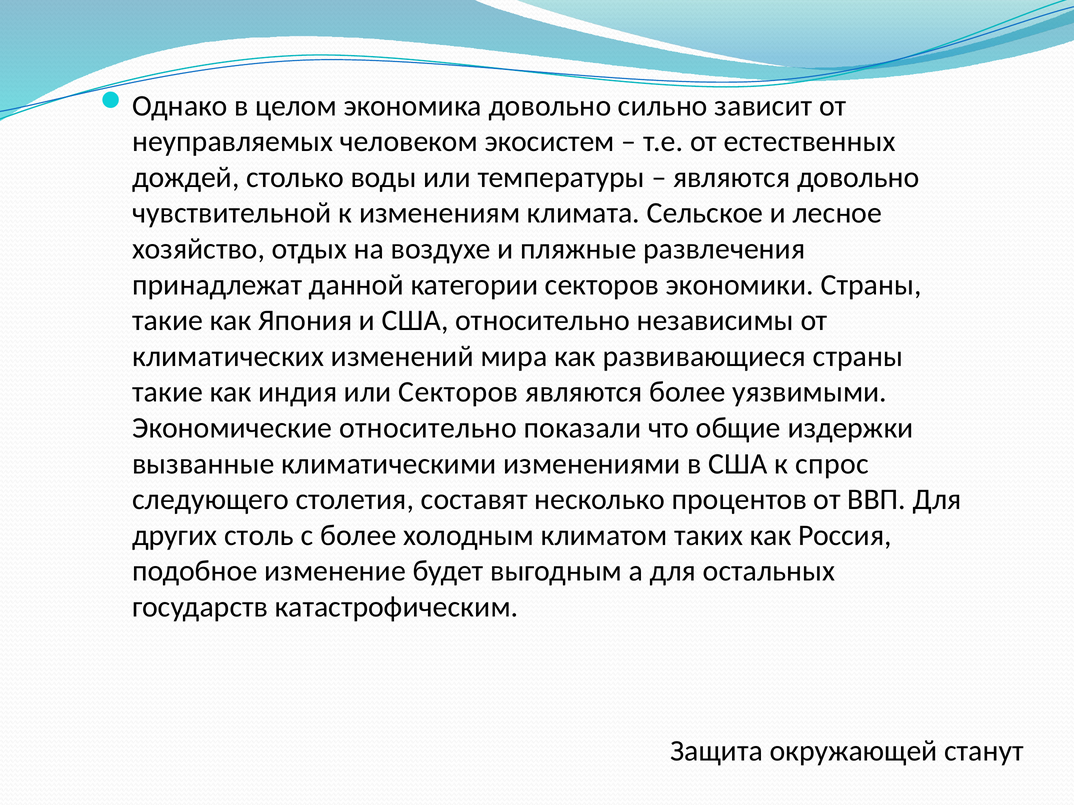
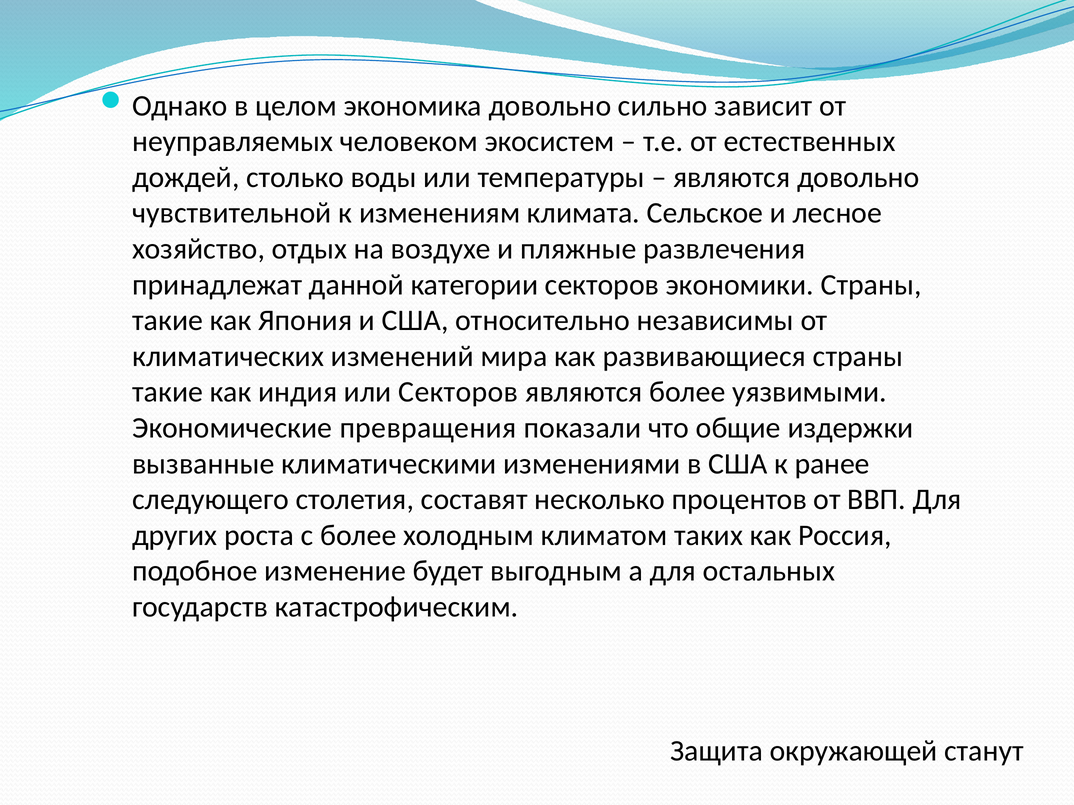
Экономические относительно: относительно -> превращения (428, 428)
спрос: спрос -> ранее (832, 464)
столь: столь -> роста (259, 536)
